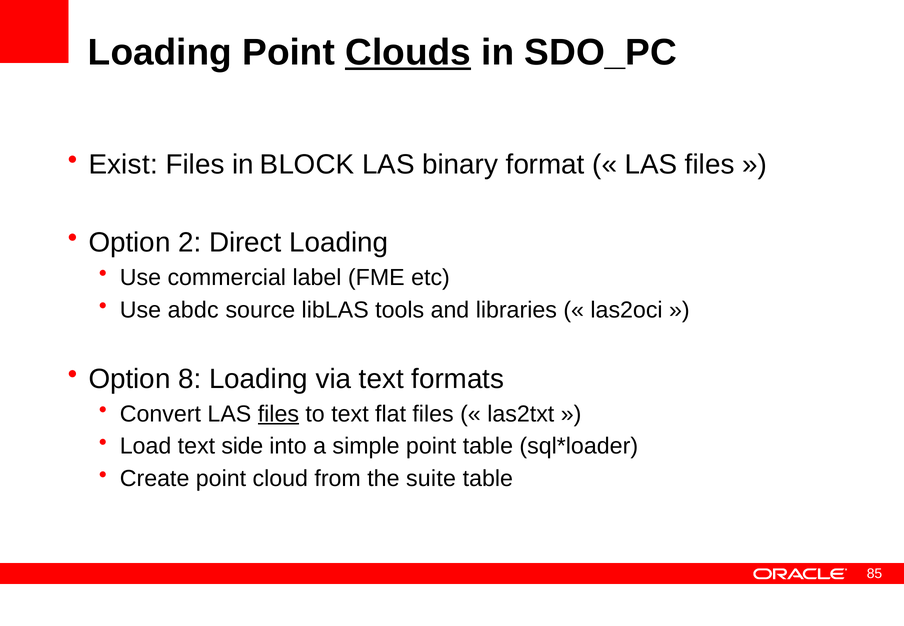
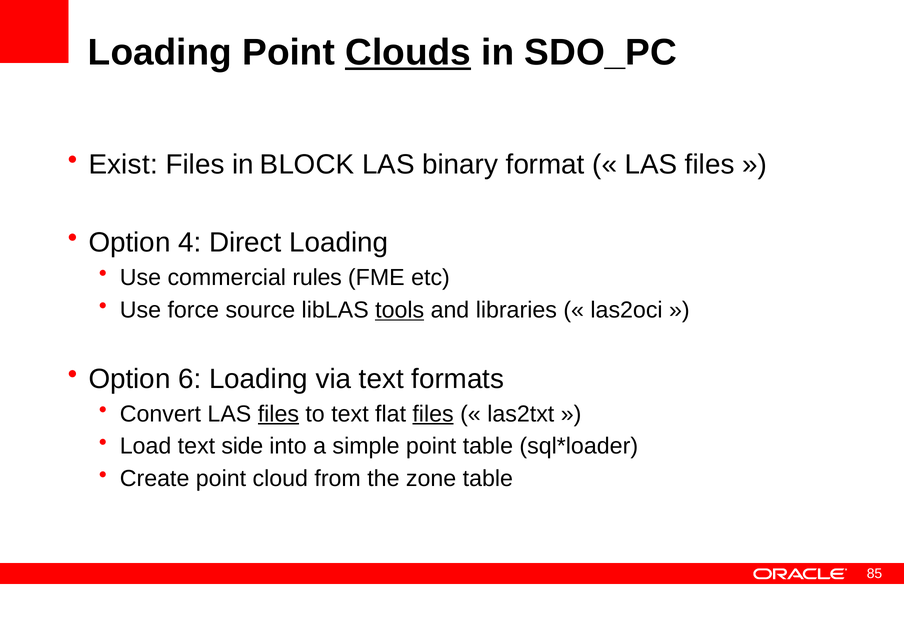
2: 2 -> 4 (190, 243)
label: label -> rules (317, 277)
abdc: abdc -> force (193, 310)
tools underline: none -> present (400, 310)
8: 8 -> 6 (190, 379)
files underline: none -> present (433, 414)
suite: suite -> zone (431, 479)
